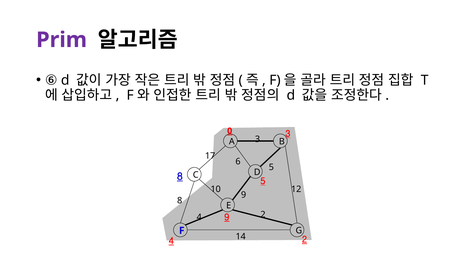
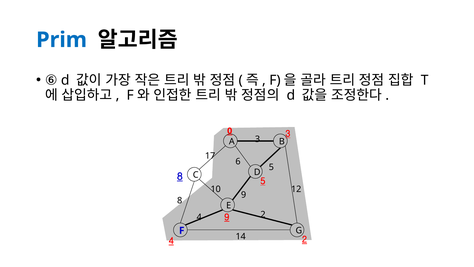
Prim colour: purple -> blue (62, 40)
